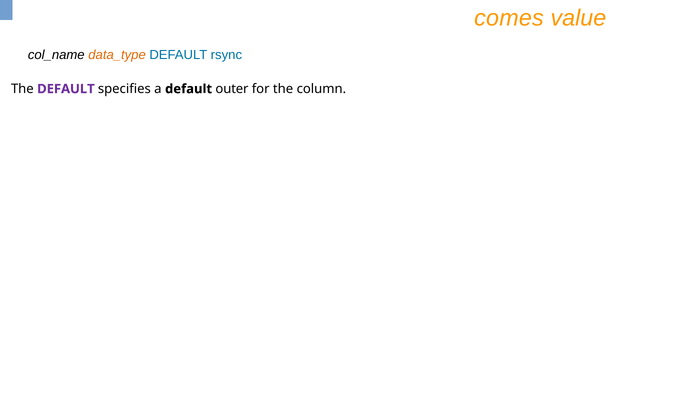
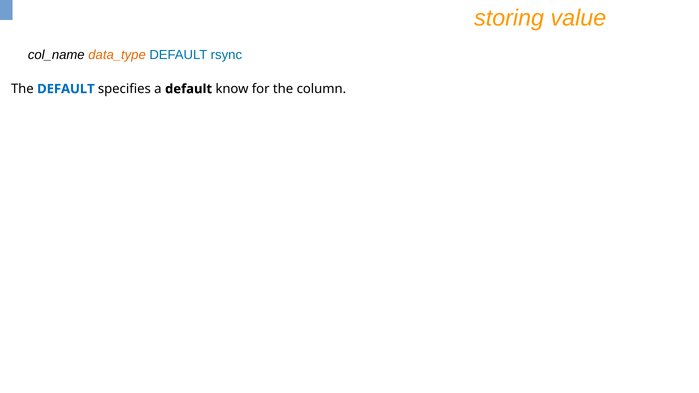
comes: comes -> storing (509, 18)
DEFAULT colour: purple -> blue (66, 89)
outer: outer -> know (232, 89)
